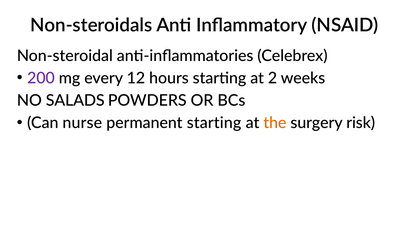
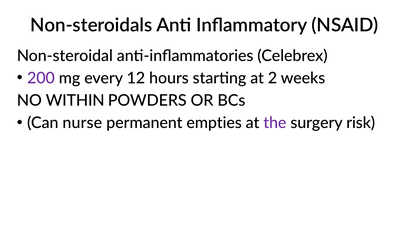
SALADS: SALADS -> WITHIN (75, 100)
permanent starting: starting -> empties (214, 123)
the colour: orange -> purple (275, 123)
